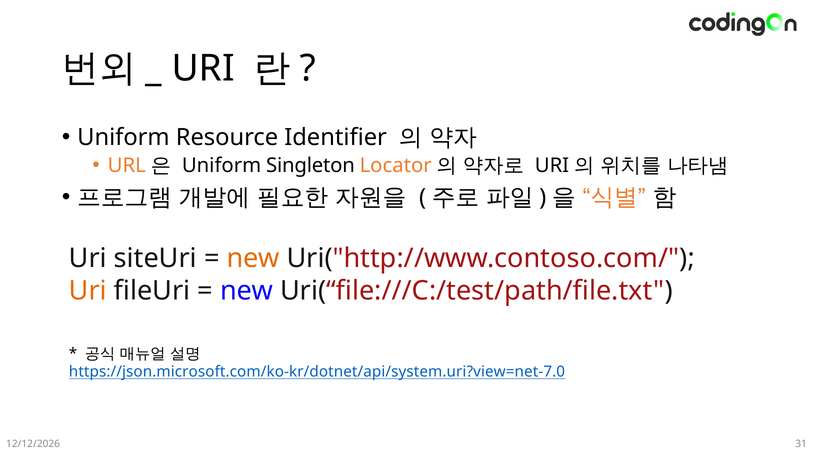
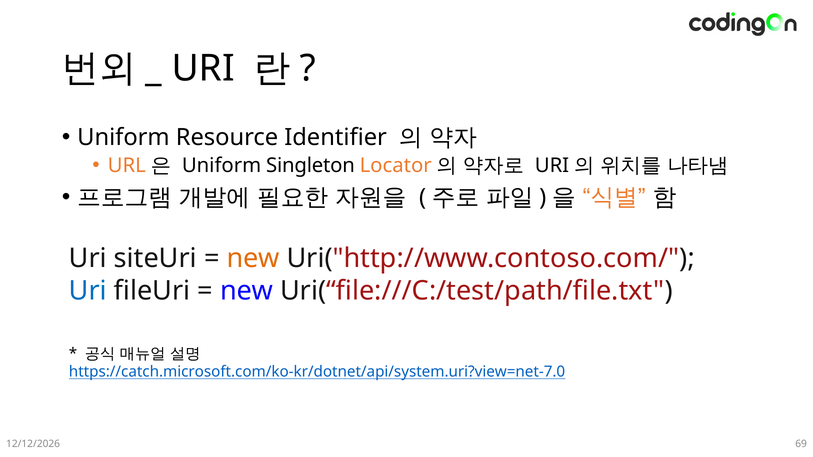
Uri colour: orange -> blue (88, 291)
https://json.microsoft.com/ko-kr/dotnet/api/system.uri?view=net-7.0: https://json.microsoft.com/ko-kr/dotnet/api/system.uri?view=net-7.0 -> https://catch.microsoft.com/ko-kr/dotnet/api/system.uri?view=net-7.0 (317, 372)
31: 31 -> 69 (801, 444)
